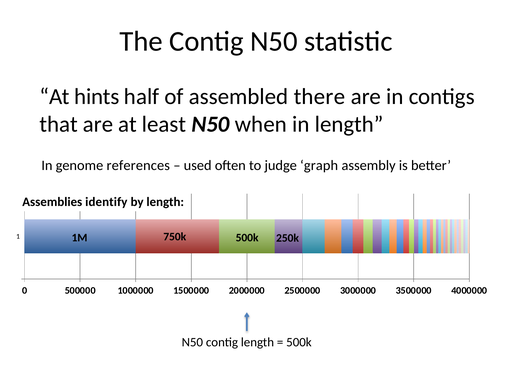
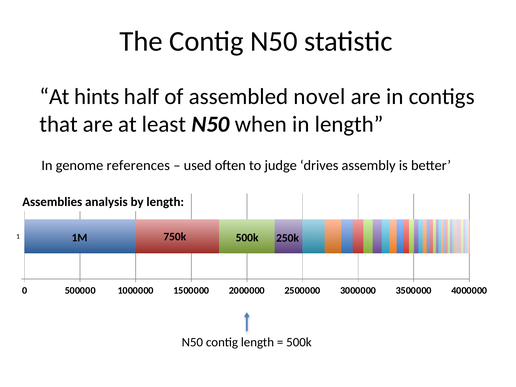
there: there -> novel (319, 97)
graph: graph -> drives (319, 165)
identify: identify -> analysis (106, 202)
